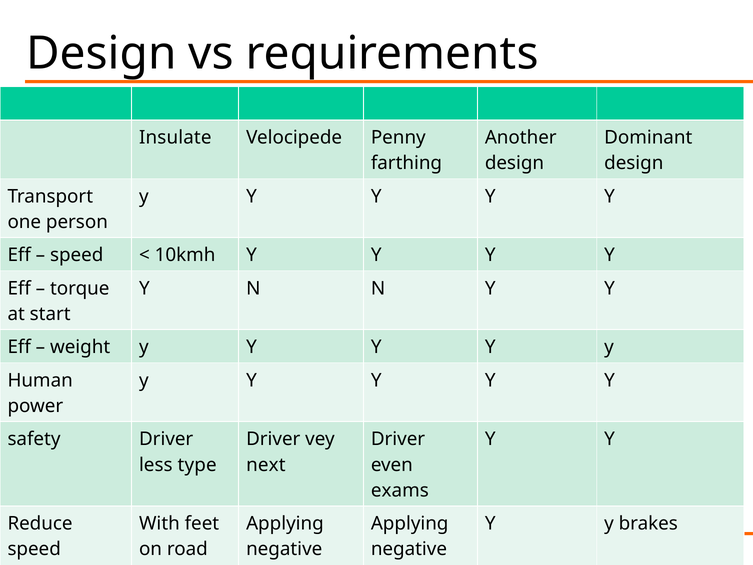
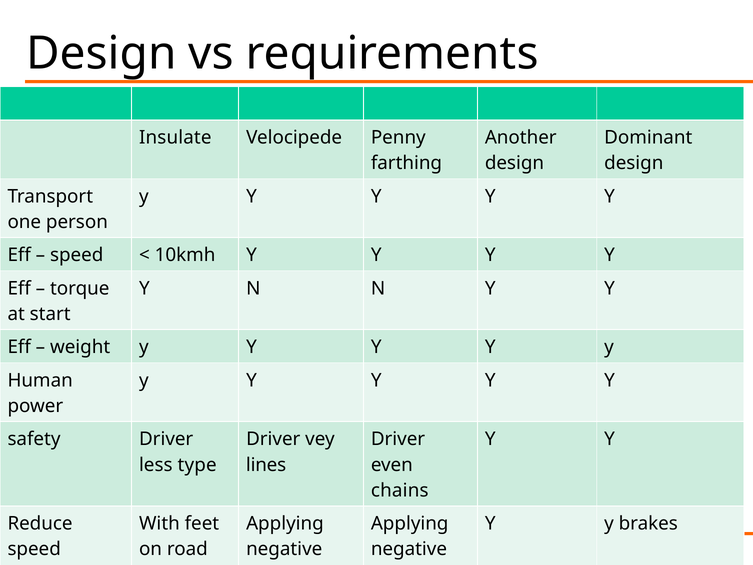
next: next -> lines (266, 465)
exams: exams -> chains (400, 490)
